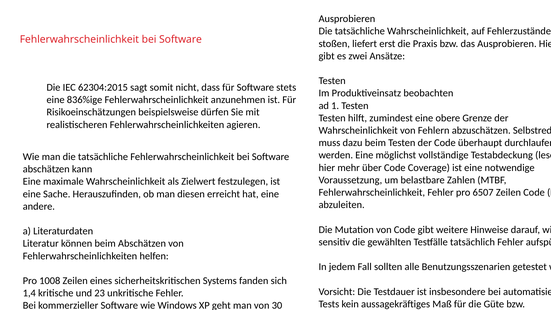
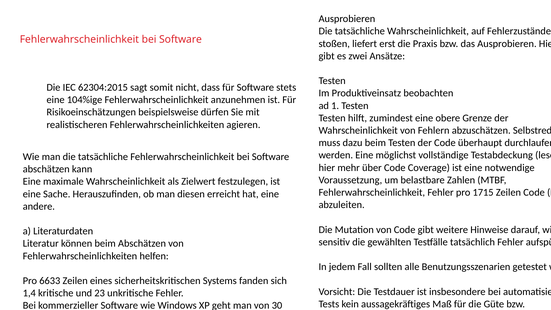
836%ige: 836%ige -> 104%ige (85, 100)
6507: 6507 -> 1715 (483, 192)
1008: 1008 -> 6633 (50, 281)
